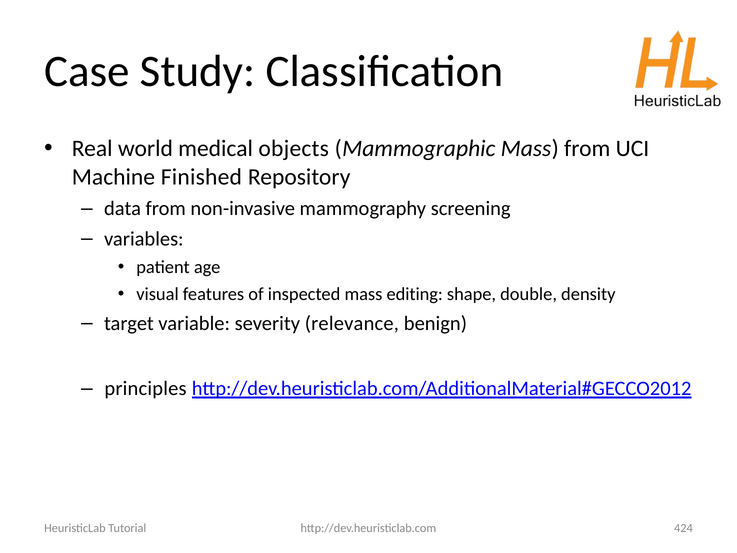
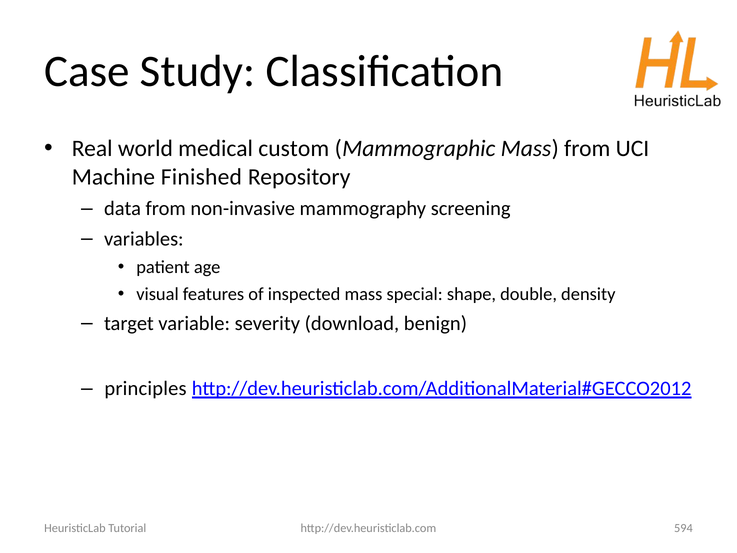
objects: objects -> custom (294, 148)
editing: editing -> special (415, 294)
relevance: relevance -> download (352, 323)
424: 424 -> 594 (683, 528)
